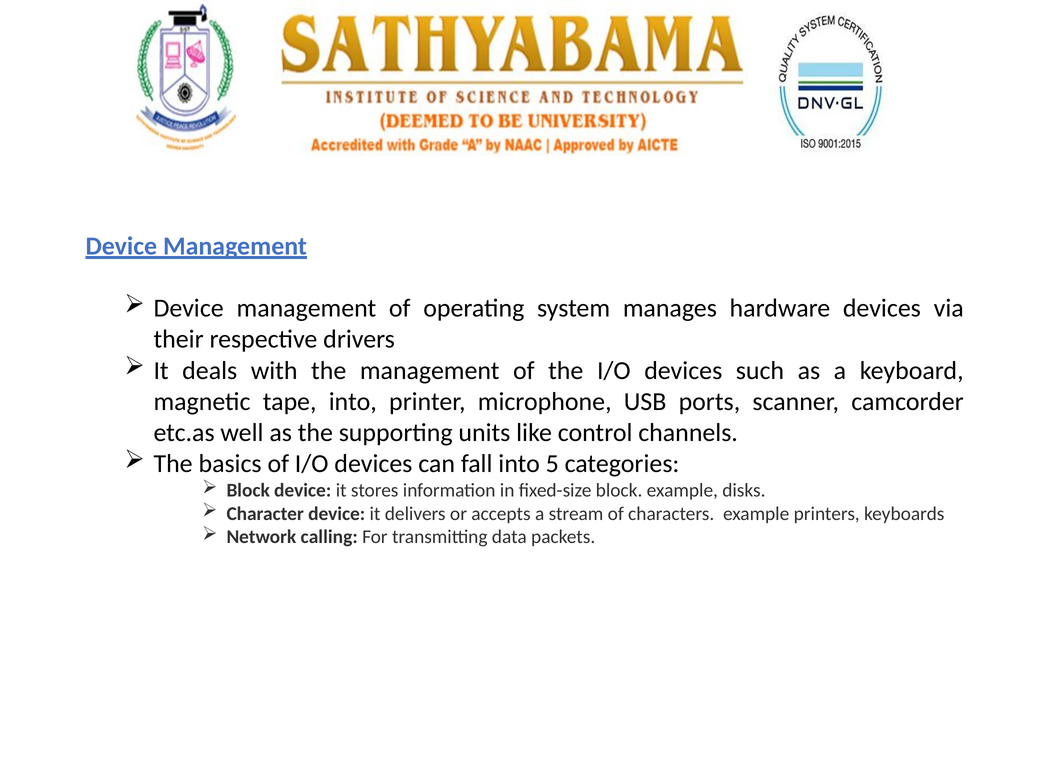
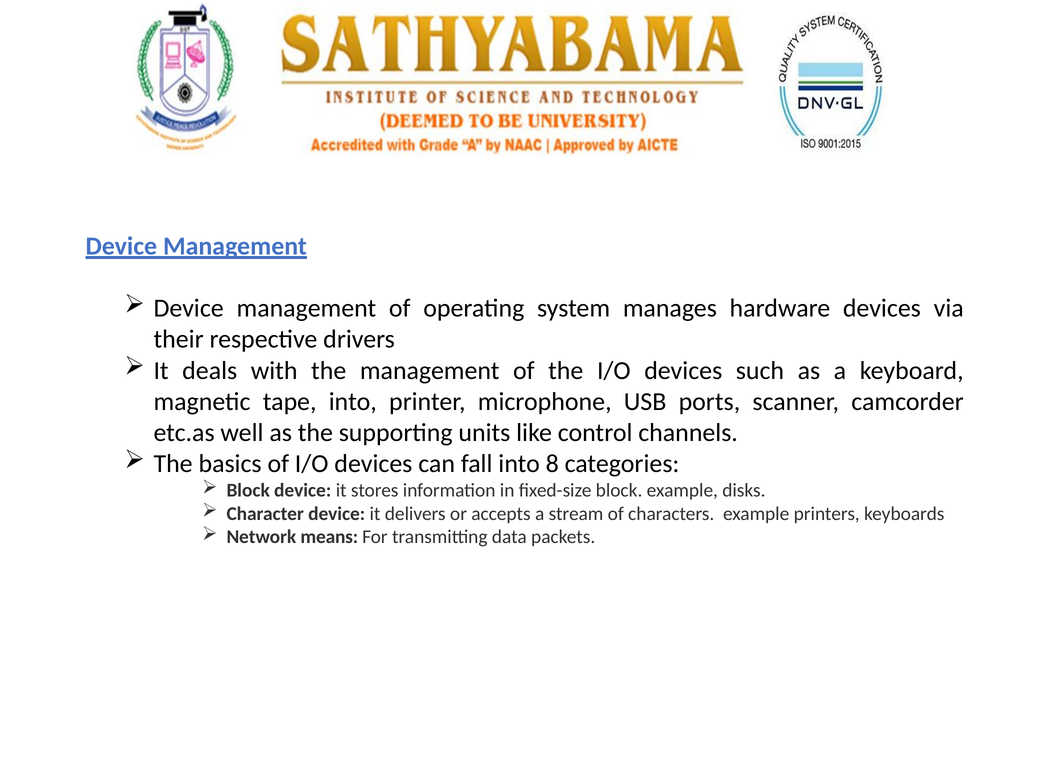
5: 5 -> 8 (552, 464)
calling: calling -> means (329, 538)
